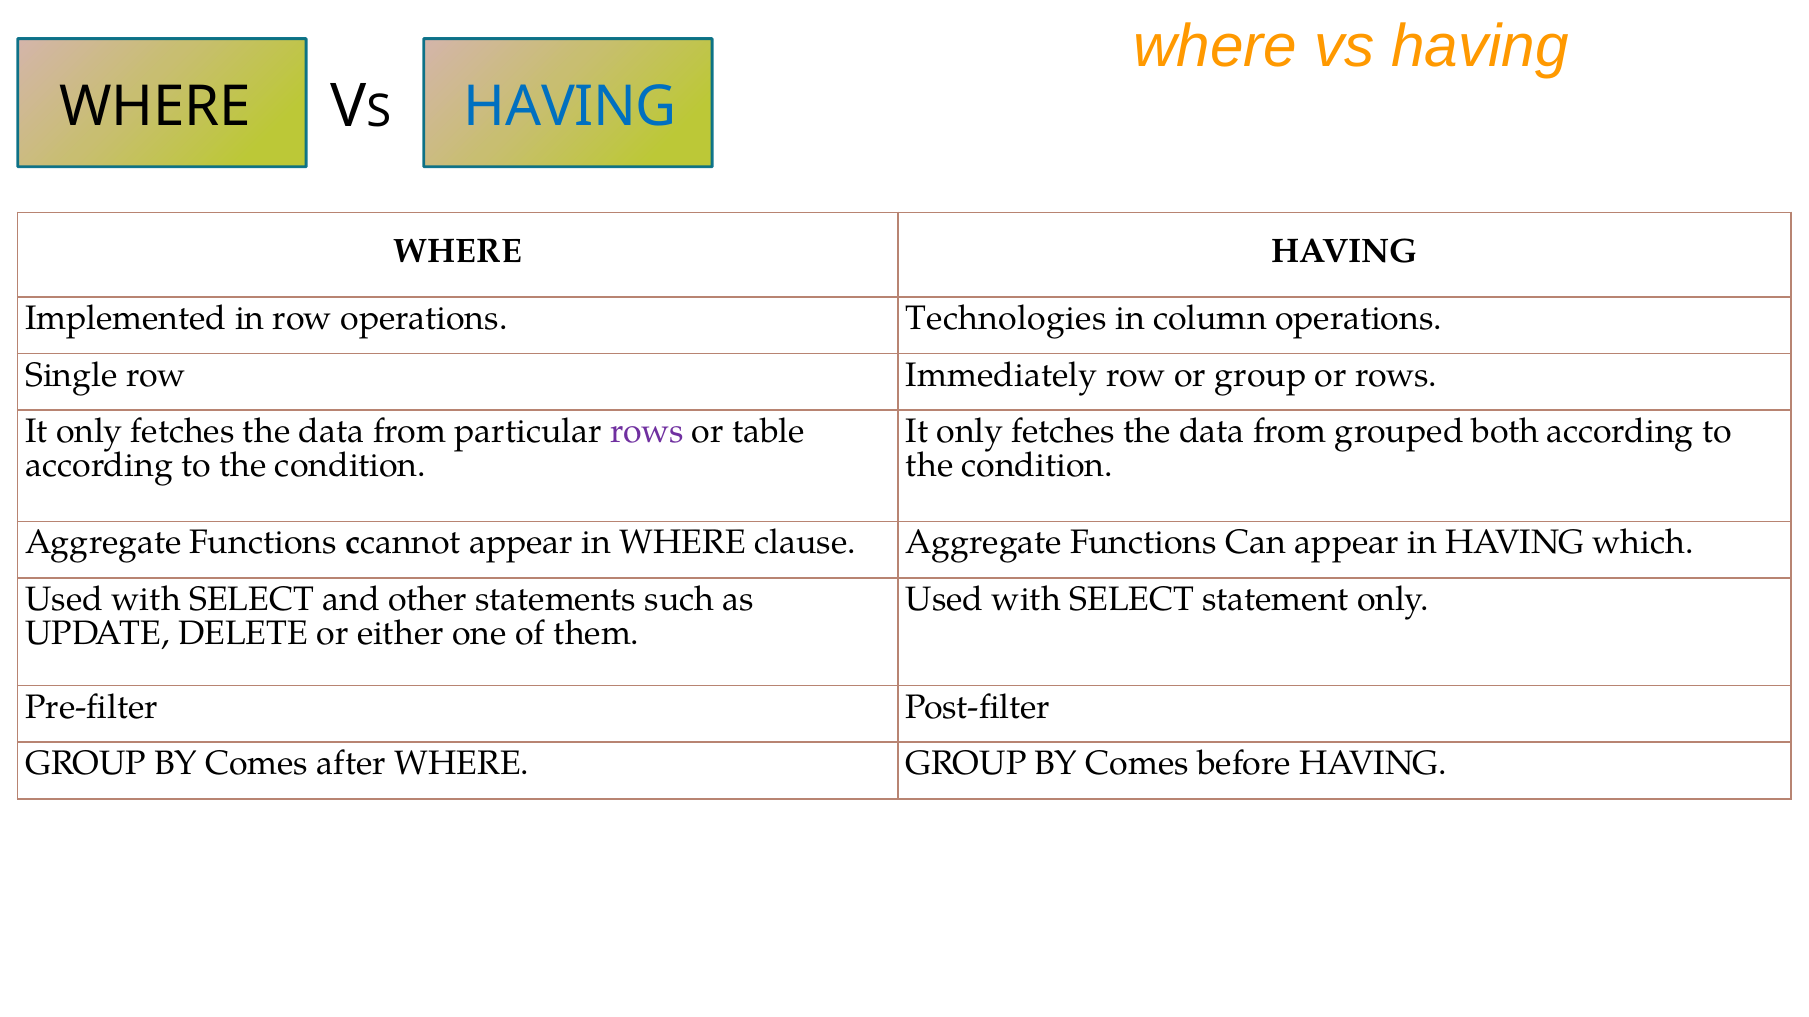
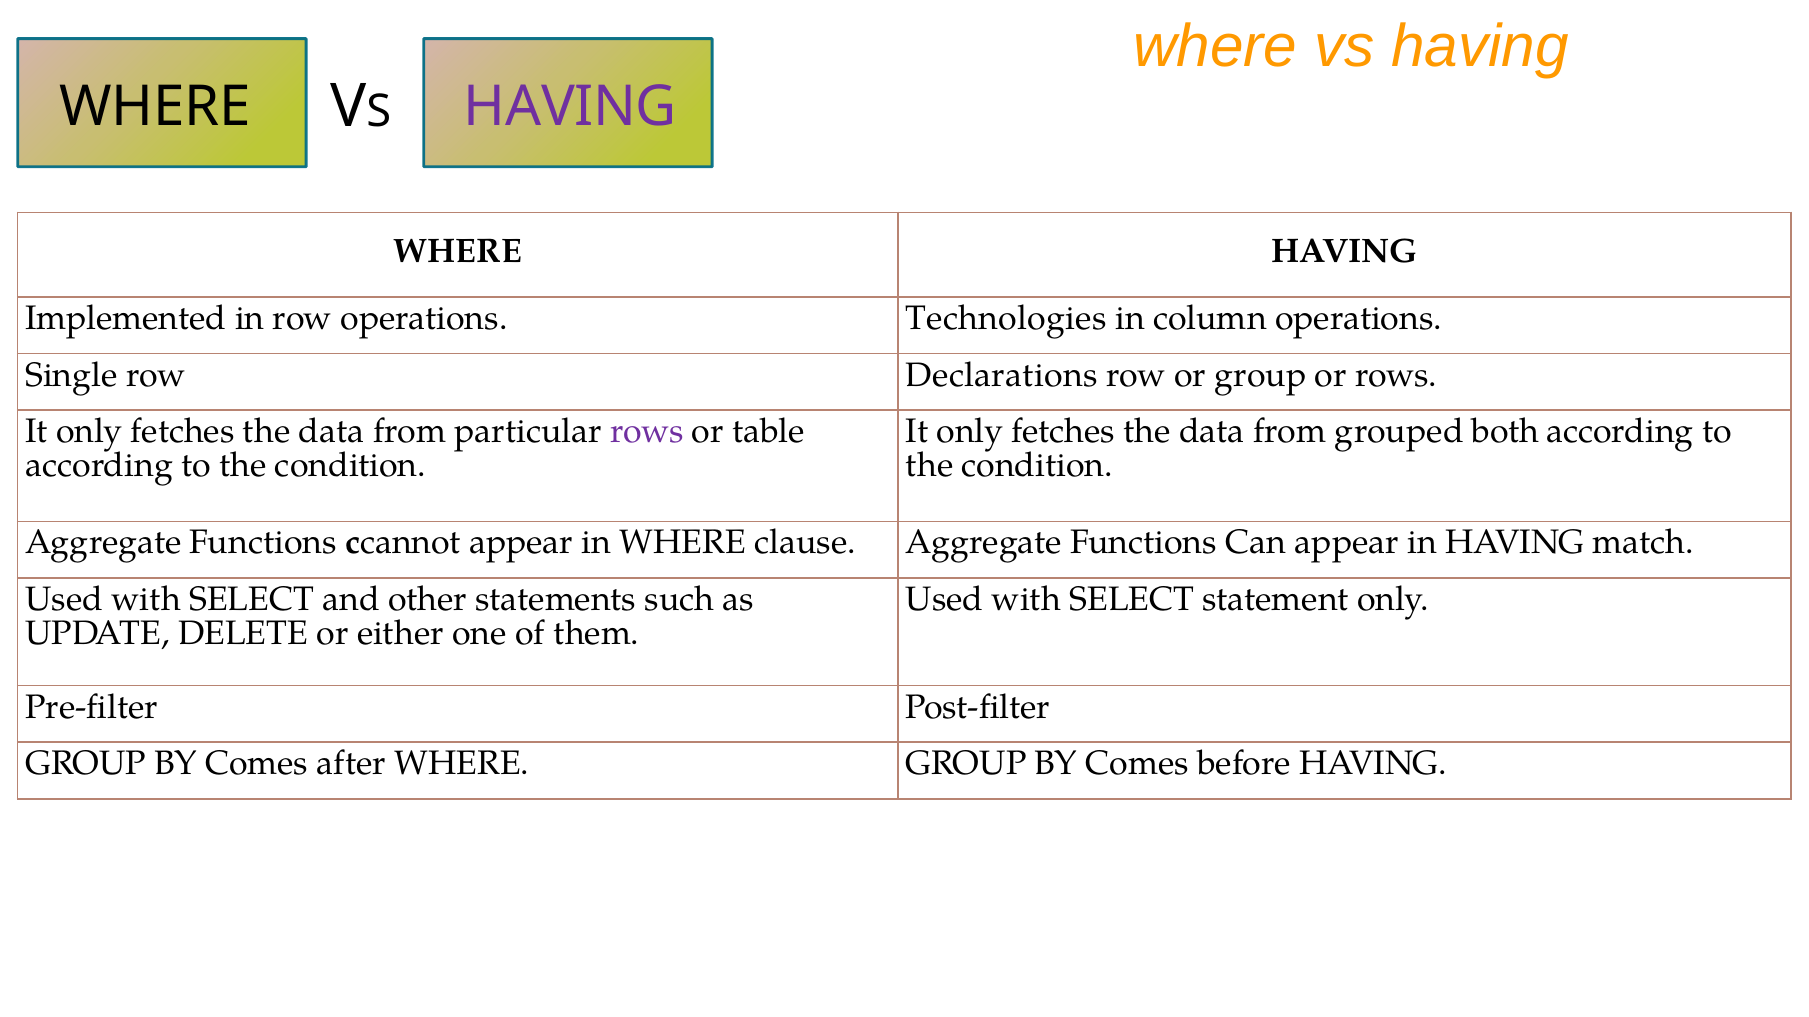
HAVING colour: blue -> purple (571, 107)
Immediately: Immediately -> Declarations (1002, 375)
which: which -> match (1643, 543)
